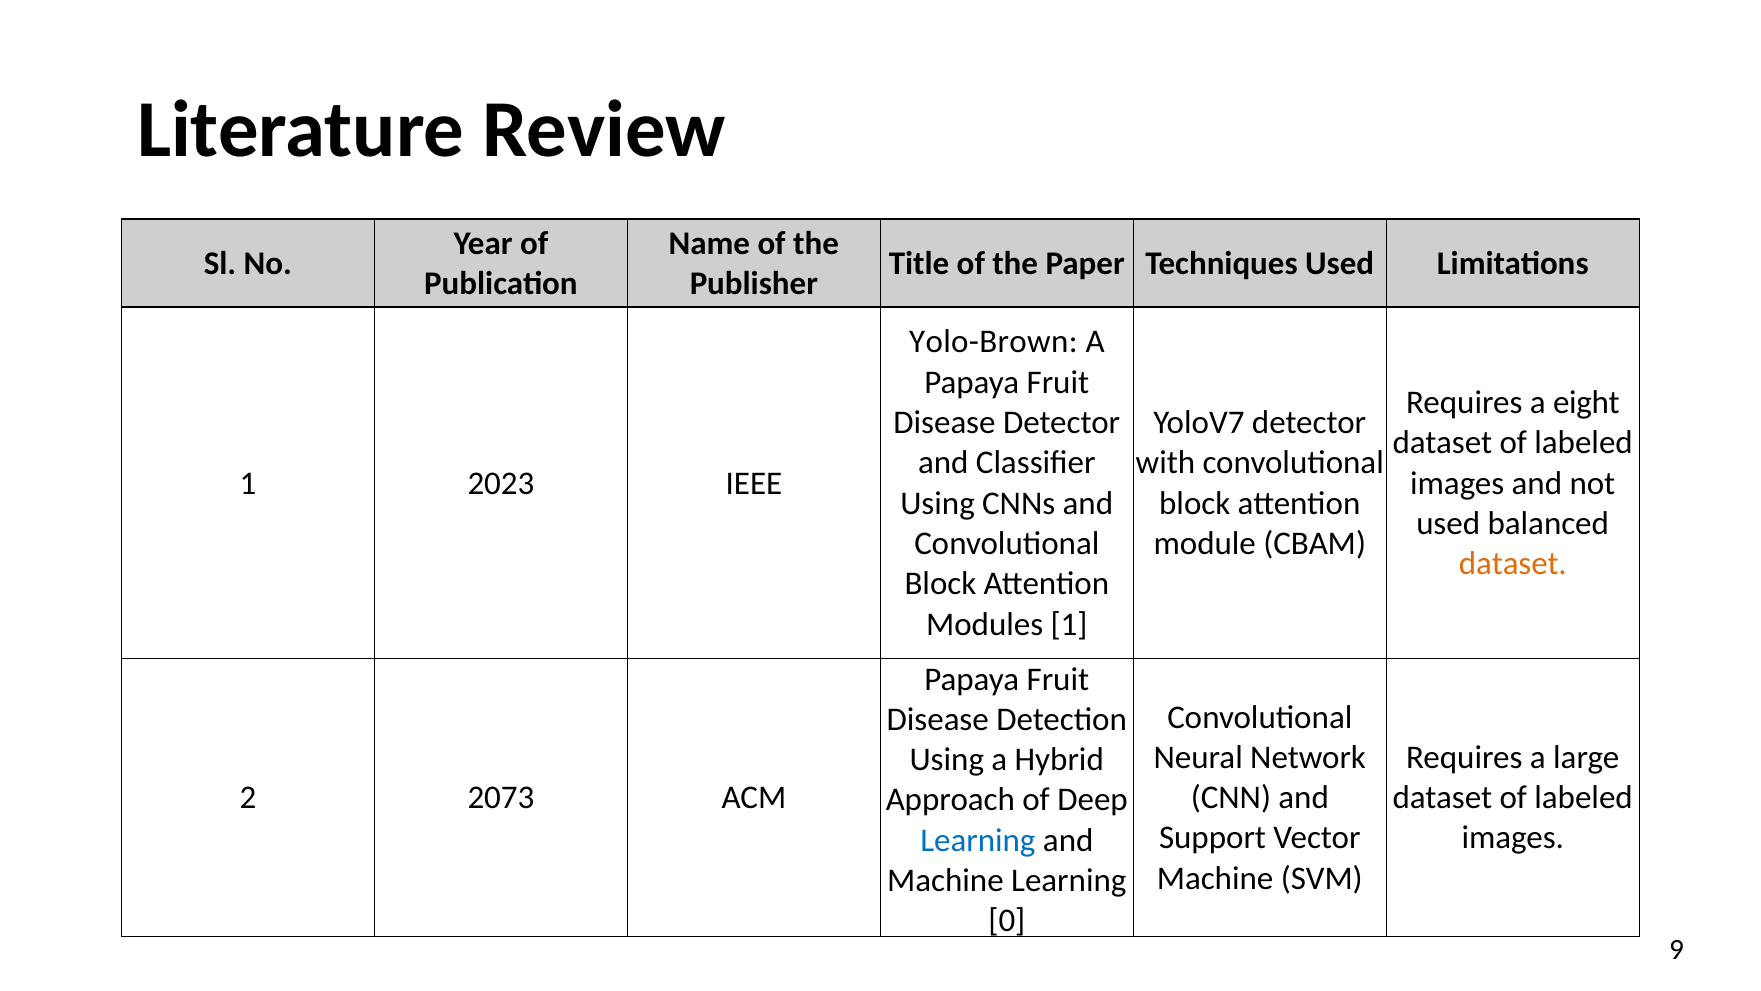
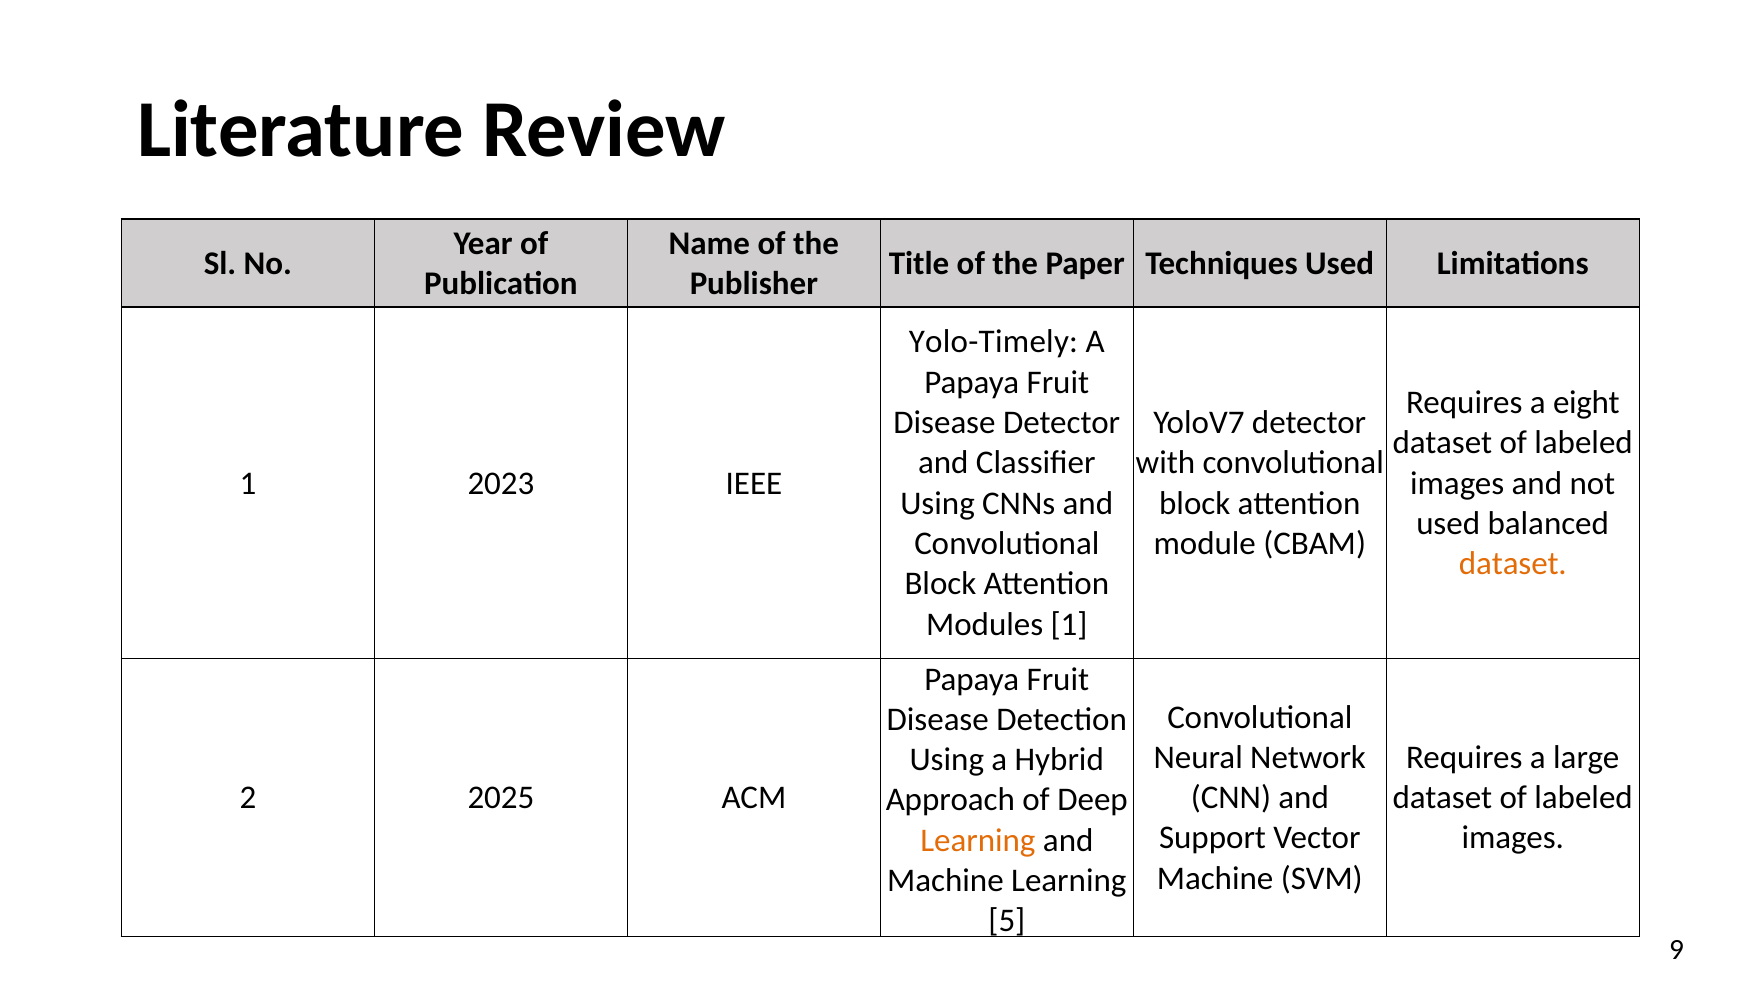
Yolo-Brown: Yolo-Brown -> Yolo-Timely (993, 342)
2073: 2073 -> 2025 (501, 797)
Learning colour: blue -> orange (978, 840)
0: 0 -> 5 (1007, 921)
